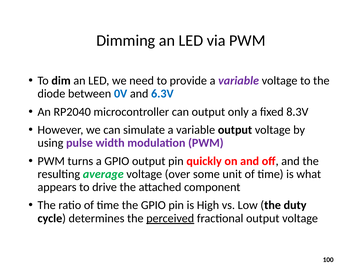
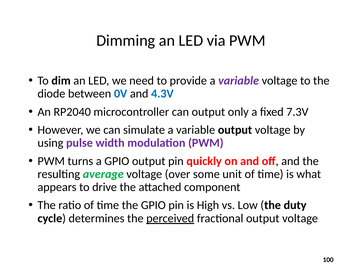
6.3V: 6.3V -> 4.3V (162, 94)
8.3V: 8.3V -> 7.3V (297, 112)
